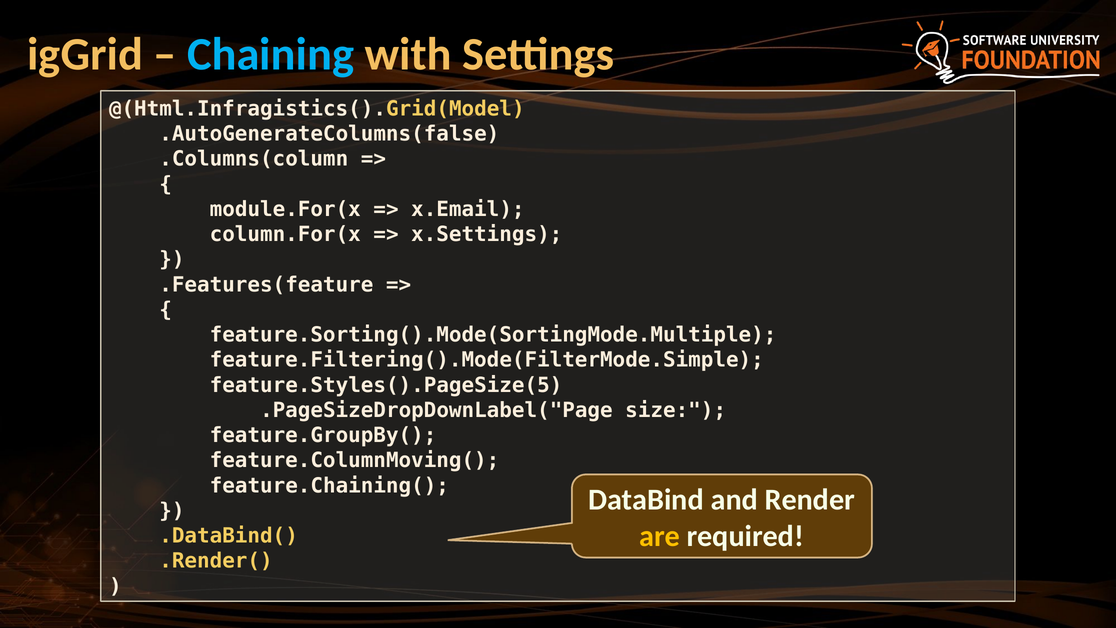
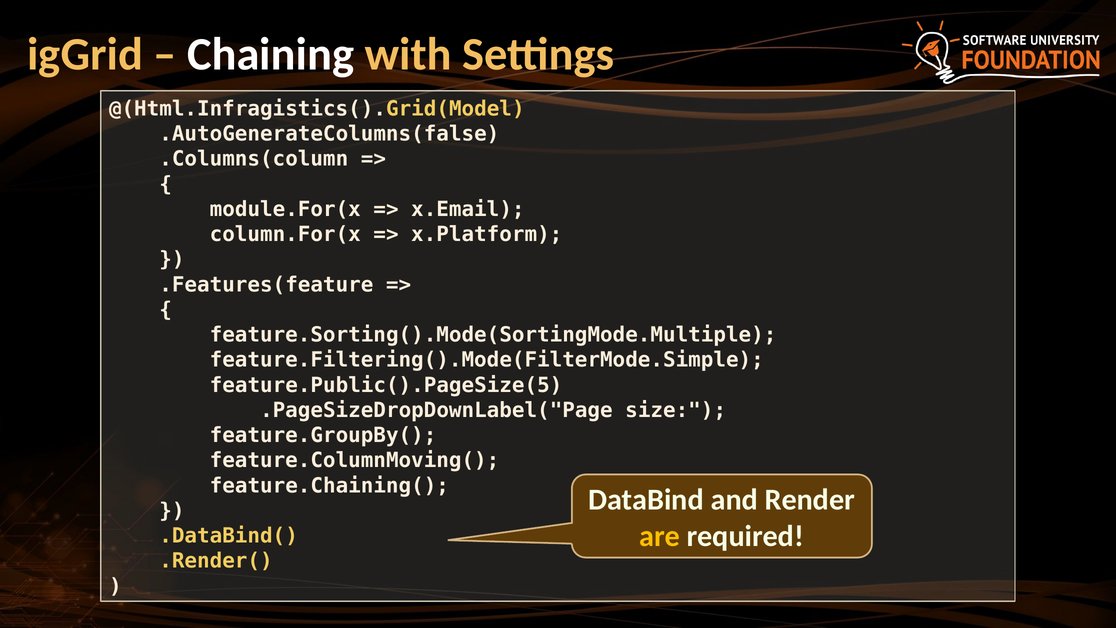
Chaining colour: light blue -> white (271, 54)
x.Settings: x.Settings -> x.Platform (487, 234)
feature.Styles().PageSize(5: feature.Styles().PageSize(5 -> feature.Public().PageSize(5 (386, 385)
